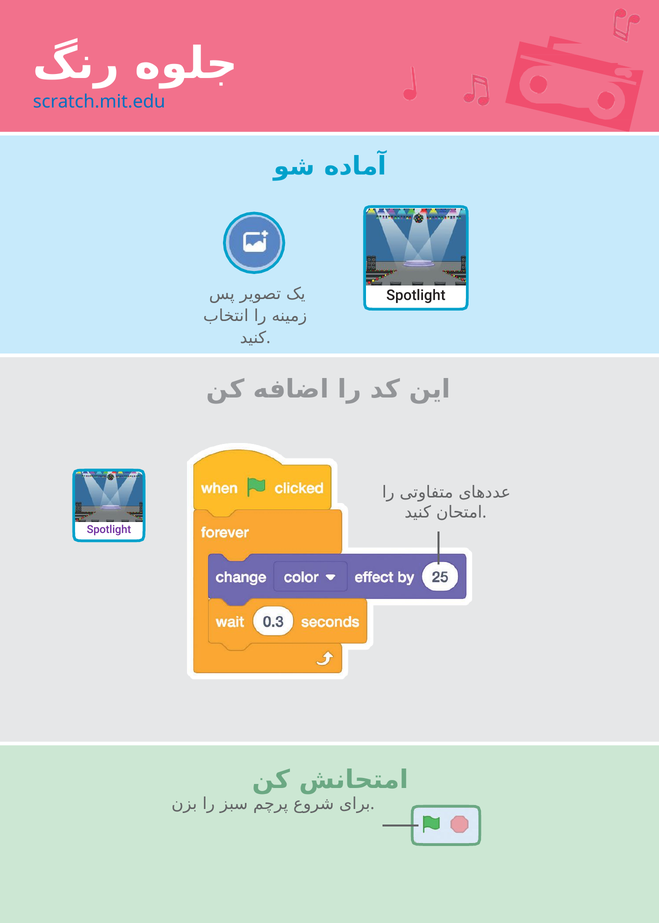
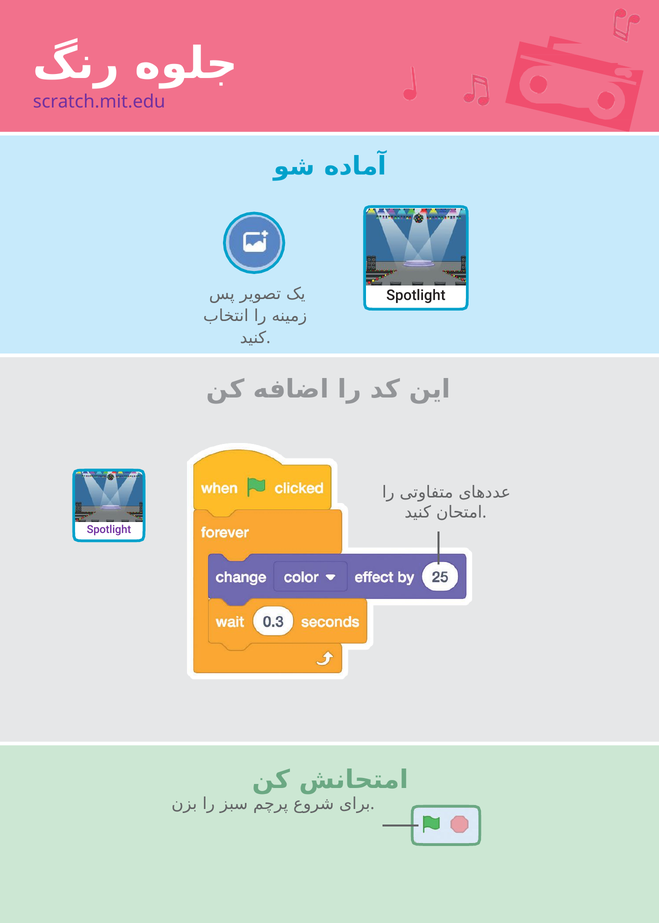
scratch.mit.edu colour: blue -> purple (99, 101)
